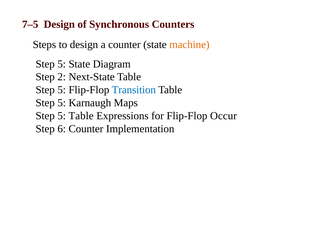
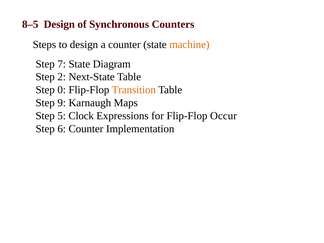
7–5: 7–5 -> 8–5 (30, 24)
5: 5 -> 7 (62, 64)
5: 5 -> 0 (62, 90)
Transition colour: blue -> orange (134, 90)
5: 5 -> 9 (62, 103)
5 Table: Table -> Clock (81, 116)
